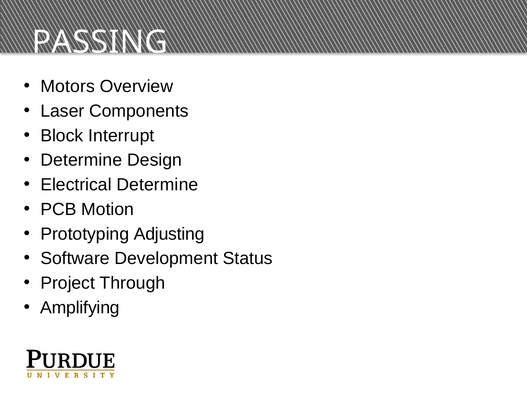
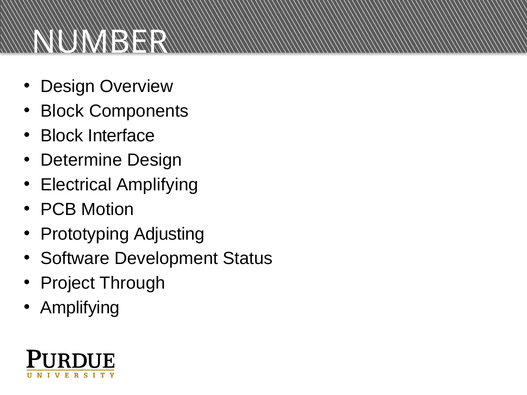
PASSING: PASSING -> NUMBER (100, 42)
Motors: Motors -> Design (68, 87)
Laser: Laser -> Block (62, 111)
Interrupt: Interrupt -> Interface (121, 136)
Electrical Determine: Determine -> Amplifying (157, 185)
